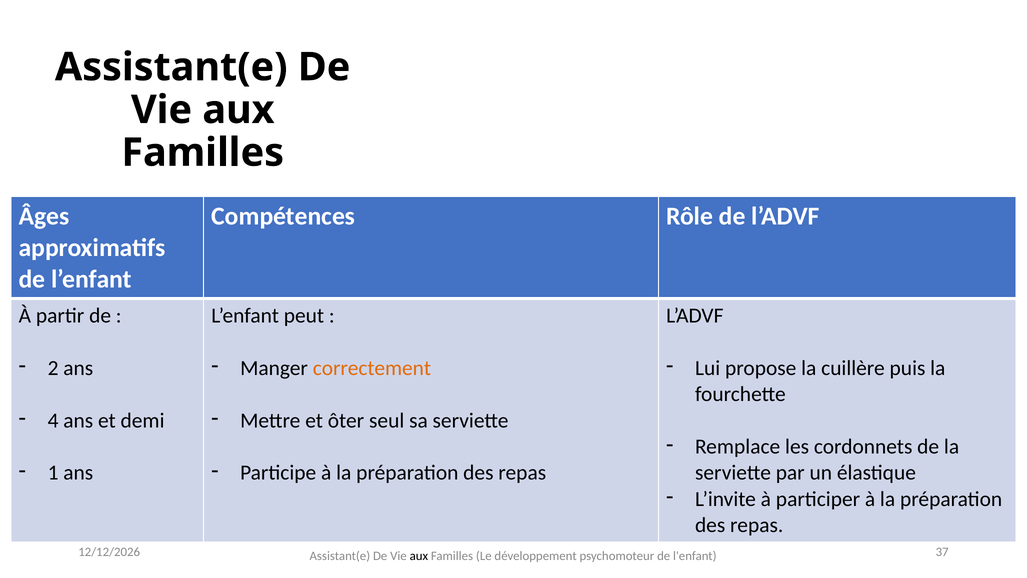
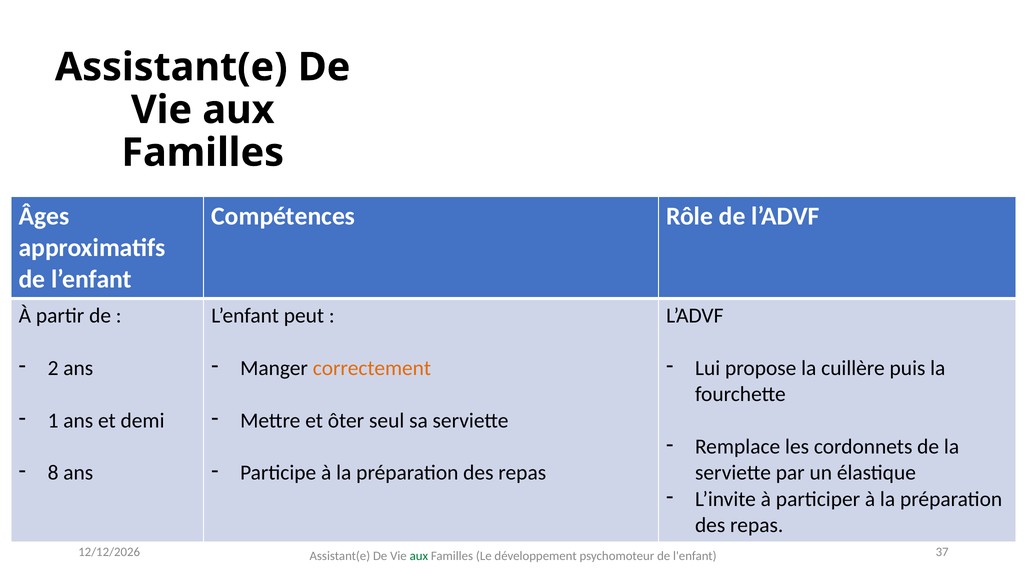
4: 4 -> 1 (53, 420)
1: 1 -> 8 (53, 473)
aux colour: black -> green (419, 556)
